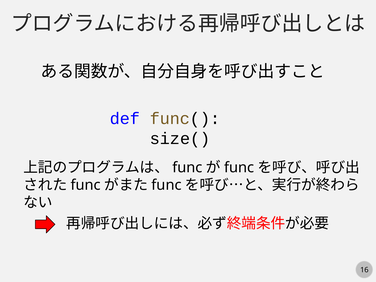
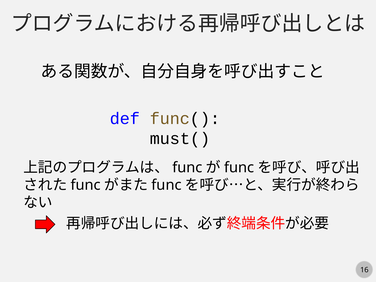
size(: size( -> must( (180, 139)
